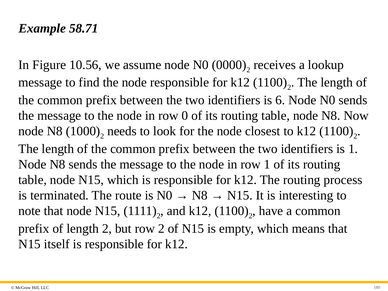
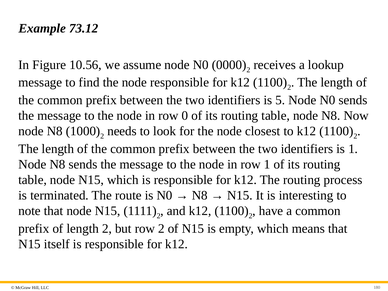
58.71: 58.71 -> 73.12 (84, 28)
6: 6 -> 5 (280, 100)
